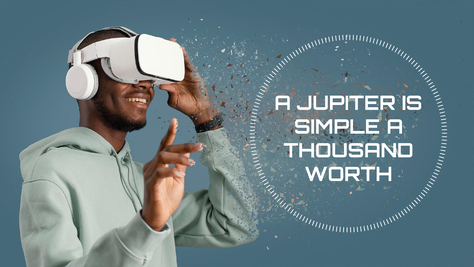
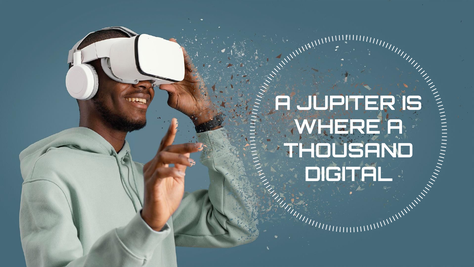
SIMPLE: SIMPLE -> WHERE (337, 127)
WORTH: WORTH -> DIGITAL (348, 174)
